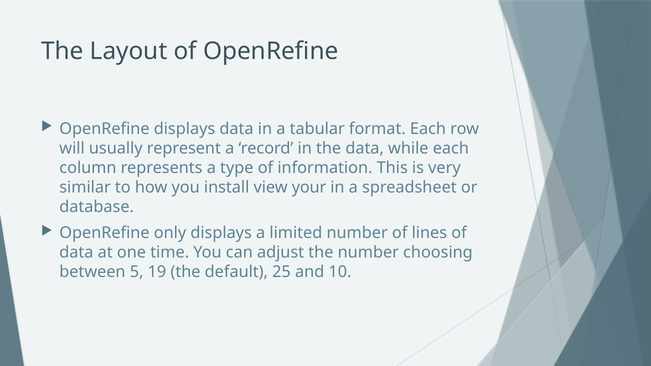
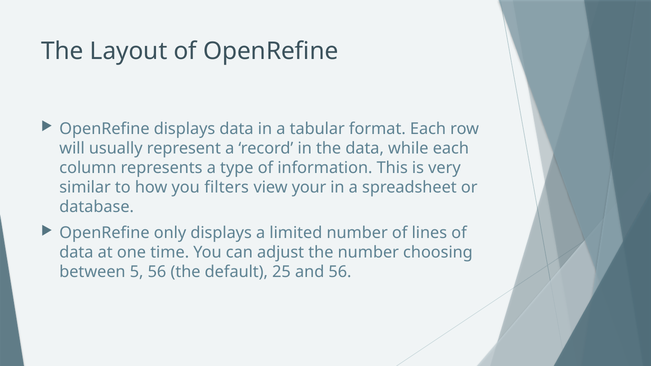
install: install -> filters (227, 187)
5 19: 19 -> 56 (157, 272)
and 10: 10 -> 56 (340, 272)
